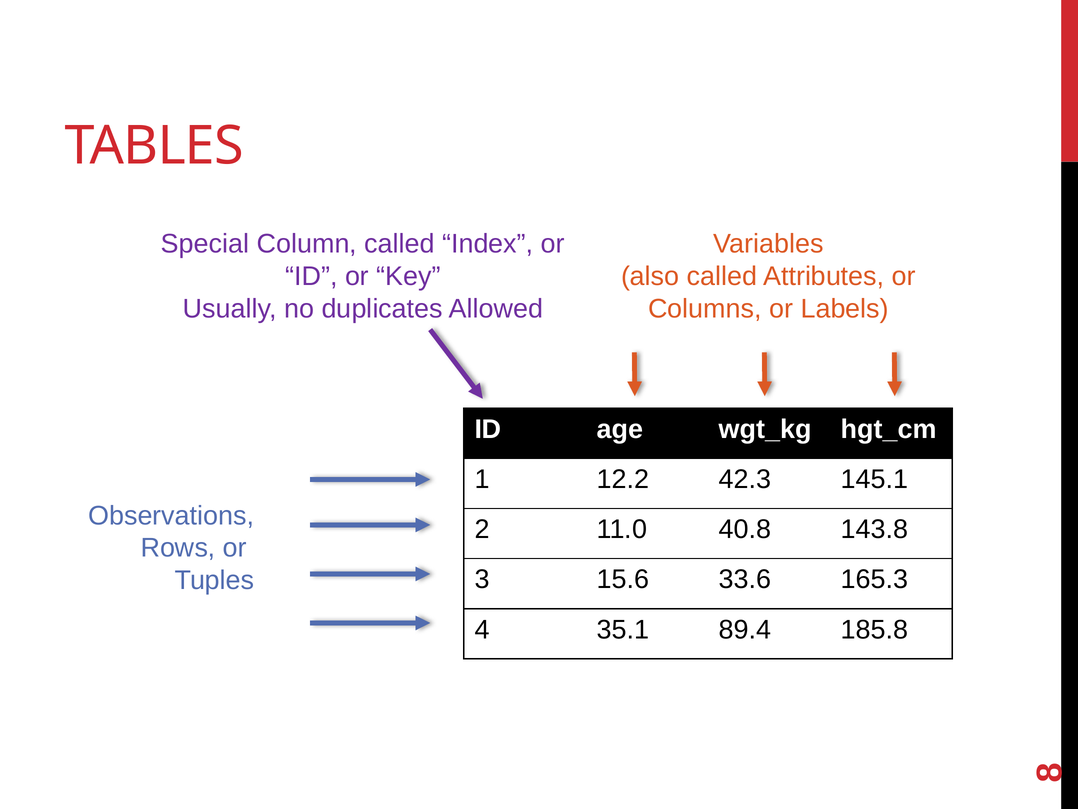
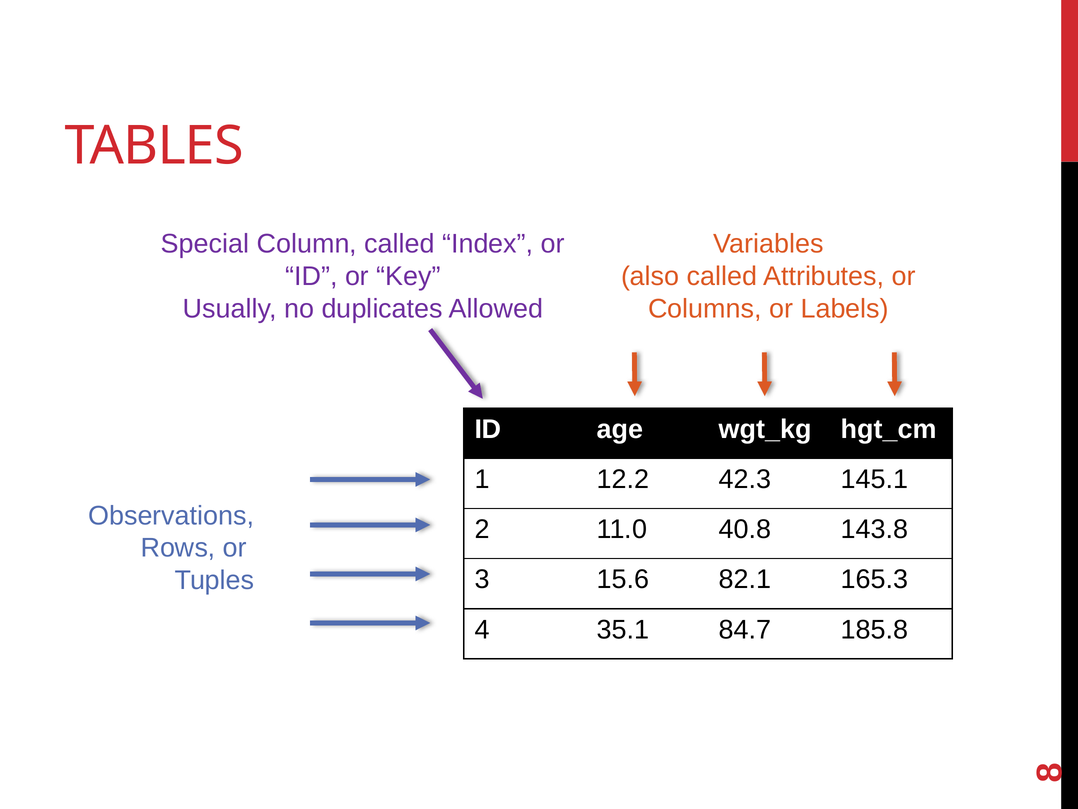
33.6: 33.6 -> 82.1 (745, 579)
89.4: 89.4 -> 84.7 (745, 629)
